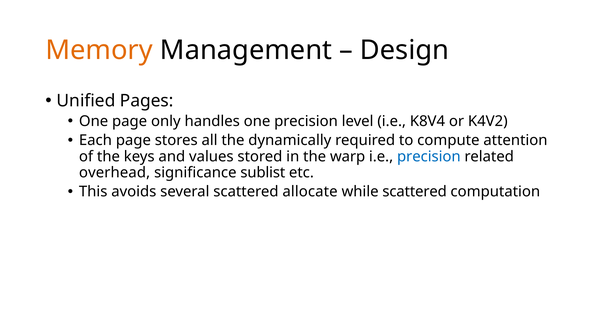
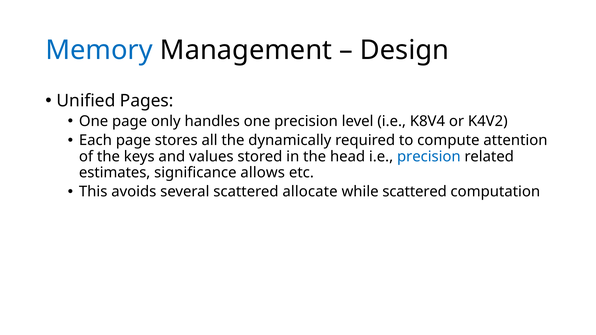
Memory colour: orange -> blue (99, 50)
warp: warp -> head (348, 157)
overhead: overhead -> estimates (115, 173)
sublist: sublist -> allows (263, 173)
